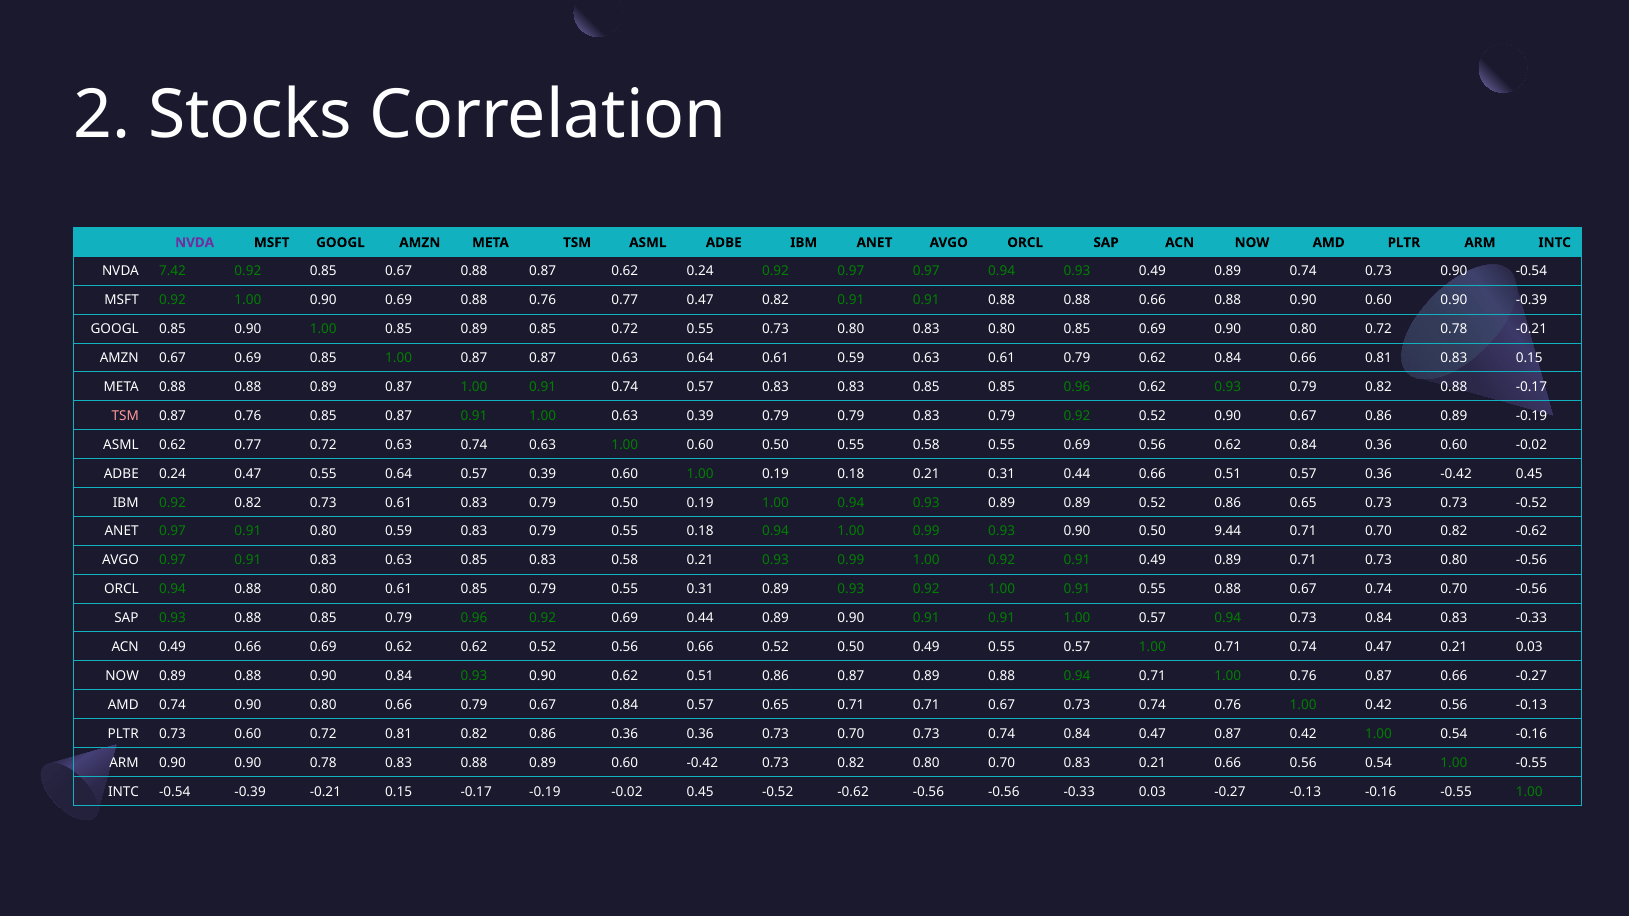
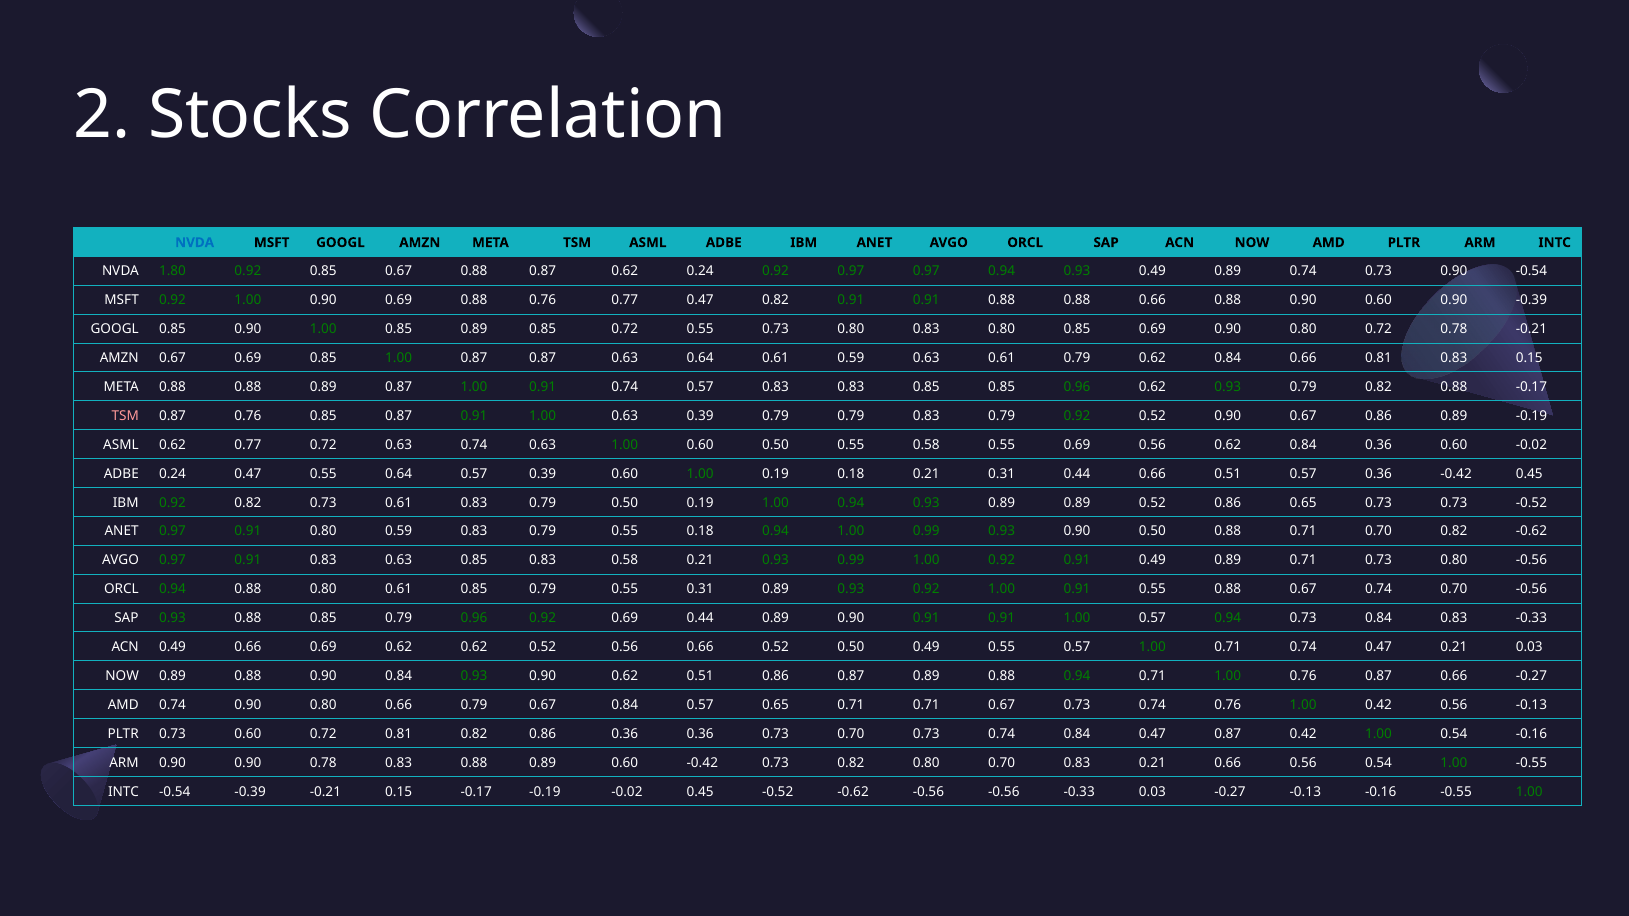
NVDA colour: purple -> blue (195, 243)
7.42: 7.42 -> 1.80 (173, 272)
0.50 9.44: 9.44 -> 0.88 (1228, 532)
